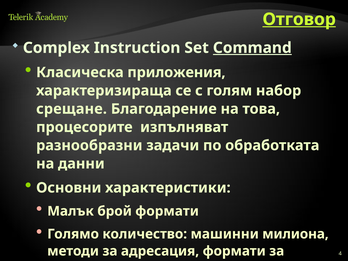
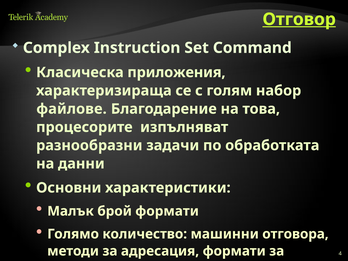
Command underline: present -> none (252, 48)
срещане: срещане -> файлове (72, 109)
милиона: милиона -> отговора (295, 234)
